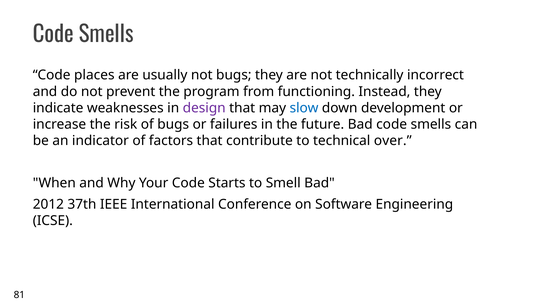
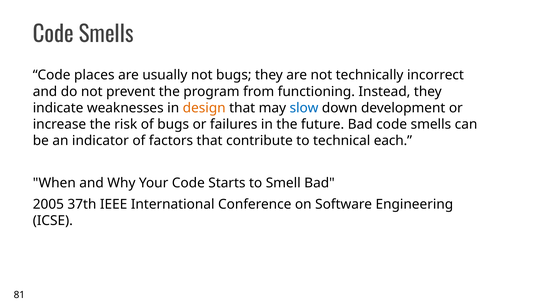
design colour: purple -> orange (204, 108)
over: over -> each (393, 141)
2012: 2012 -> 2005 (48, 204)
